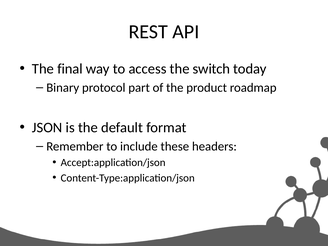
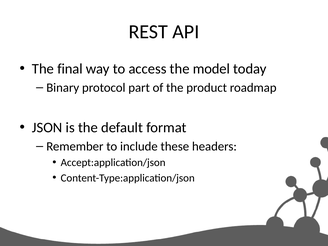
switch: switch -> model (211, 69)
